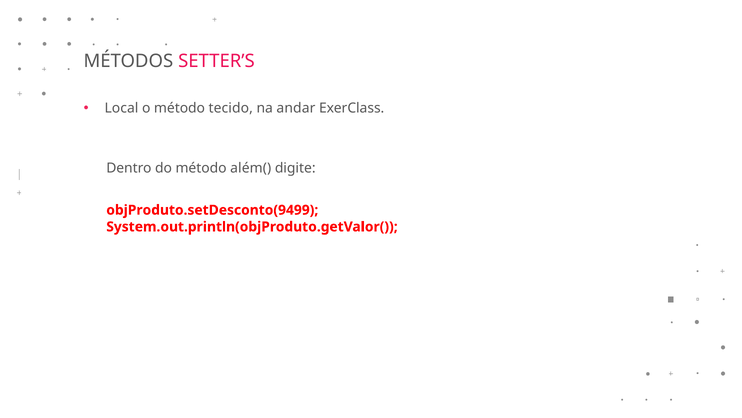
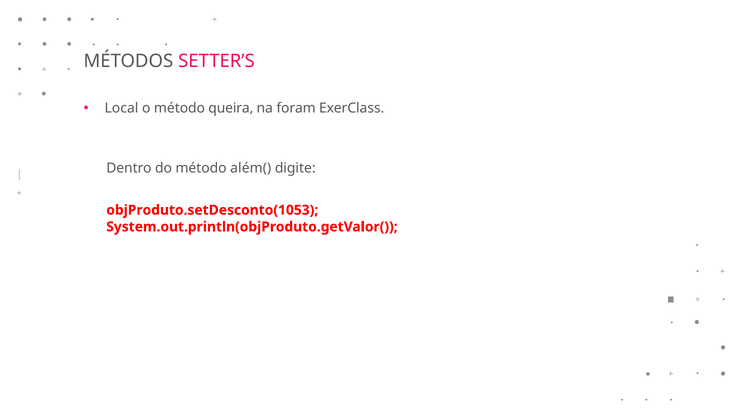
tecido: tecido -> queira (231, 108)
andar: andar -> foram (296, 108)
objProduto.setDesconto(9499: objProduto.setDesconto(9499 -> objProduto.setDesconto(1053 (212, 210)
